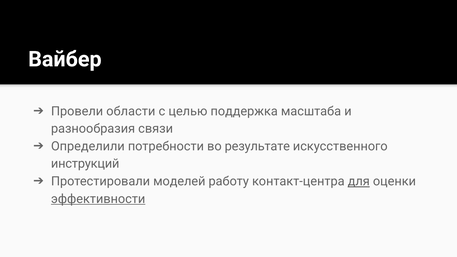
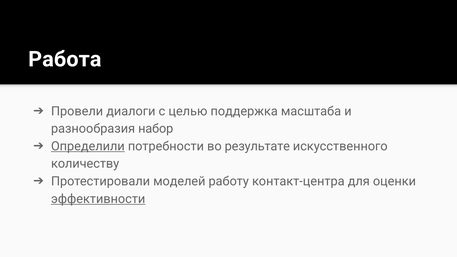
Вайбер: Вайбер -> Работа (65, 59)
области: области -> диалоги (131, 111)
связи: связи -> набор (156, 129)
Определили underline: none -> present (88, 146)
инструкций: инструкций -> количеству (85, 164)
для underline: present -> none (359, 181)
